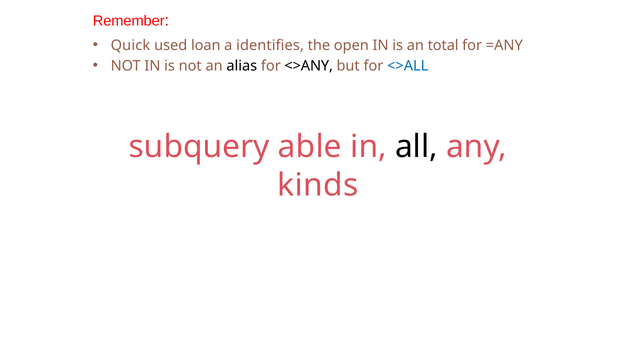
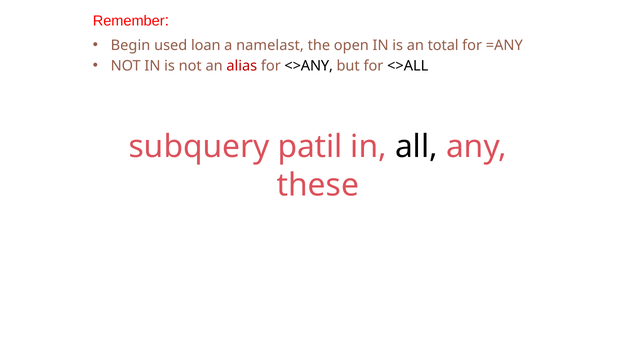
Quick: Quick -> Begin (131, 45)
identifies: identifies -> namelast (270, 45)
alias colour: black -> red (242, 66)
<>ALL colour: blue -> black (408, 66)
able: able -> patil (310, 147)
kinds: kinds -> these (318, 185)
